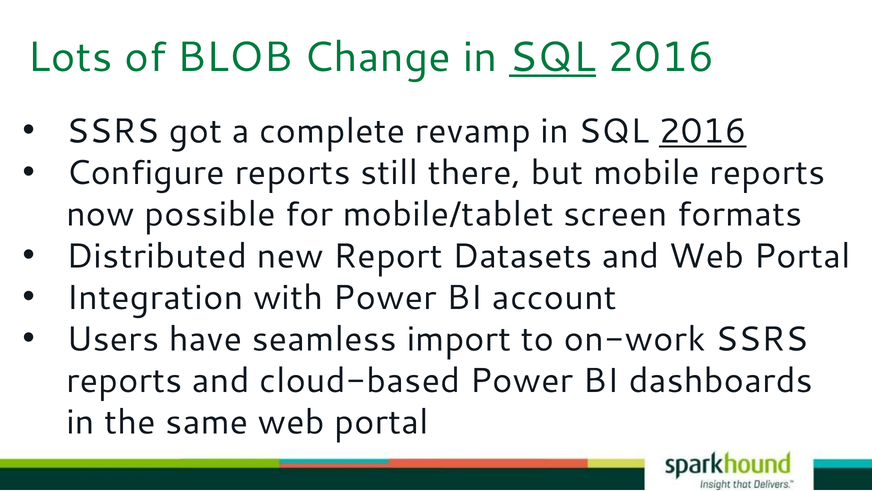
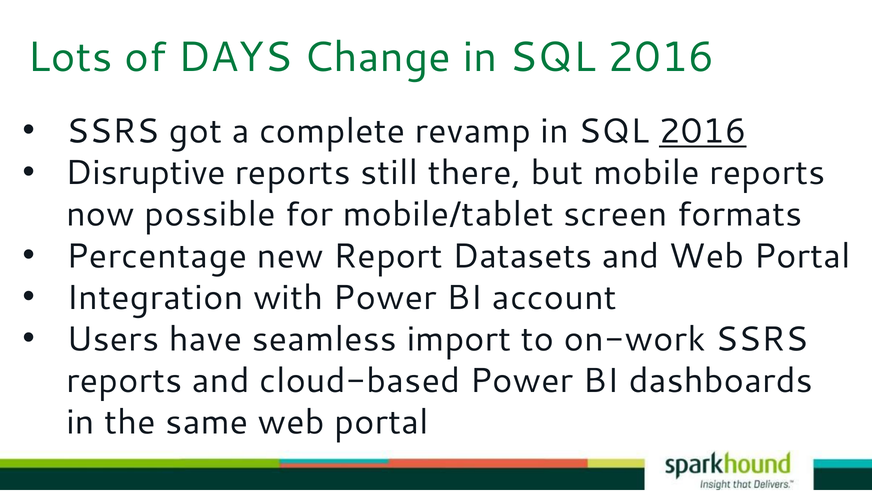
BLOB: BLOB -> DAYS (235, 57)
SQL underline: present -> none (553, 57)
Configure: Configure -> Disruptive (146, 173)
Distributed: Distributed -> Percentage (157, 256)
